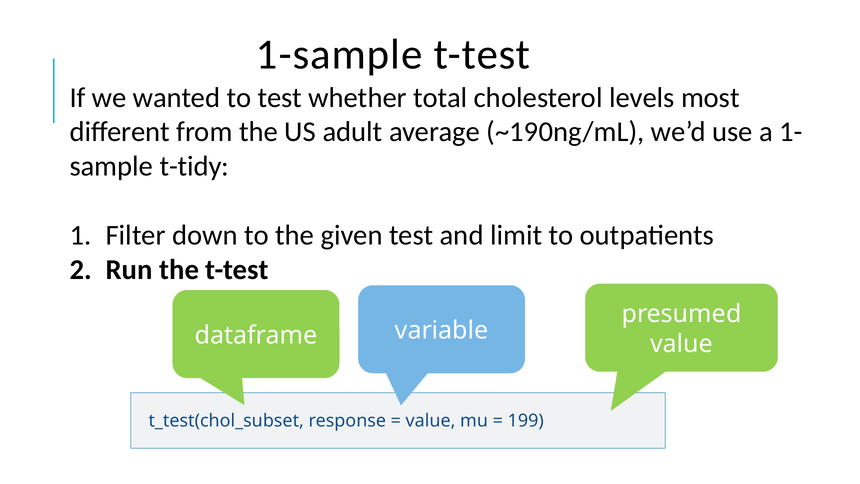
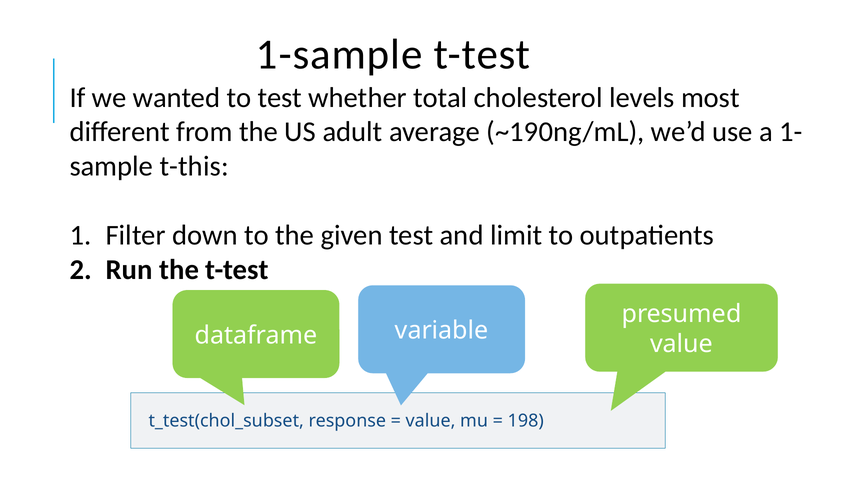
t-tidy: t-tidy -> t-this (194, 166)
199: 199 -> 198 (526, 421)
